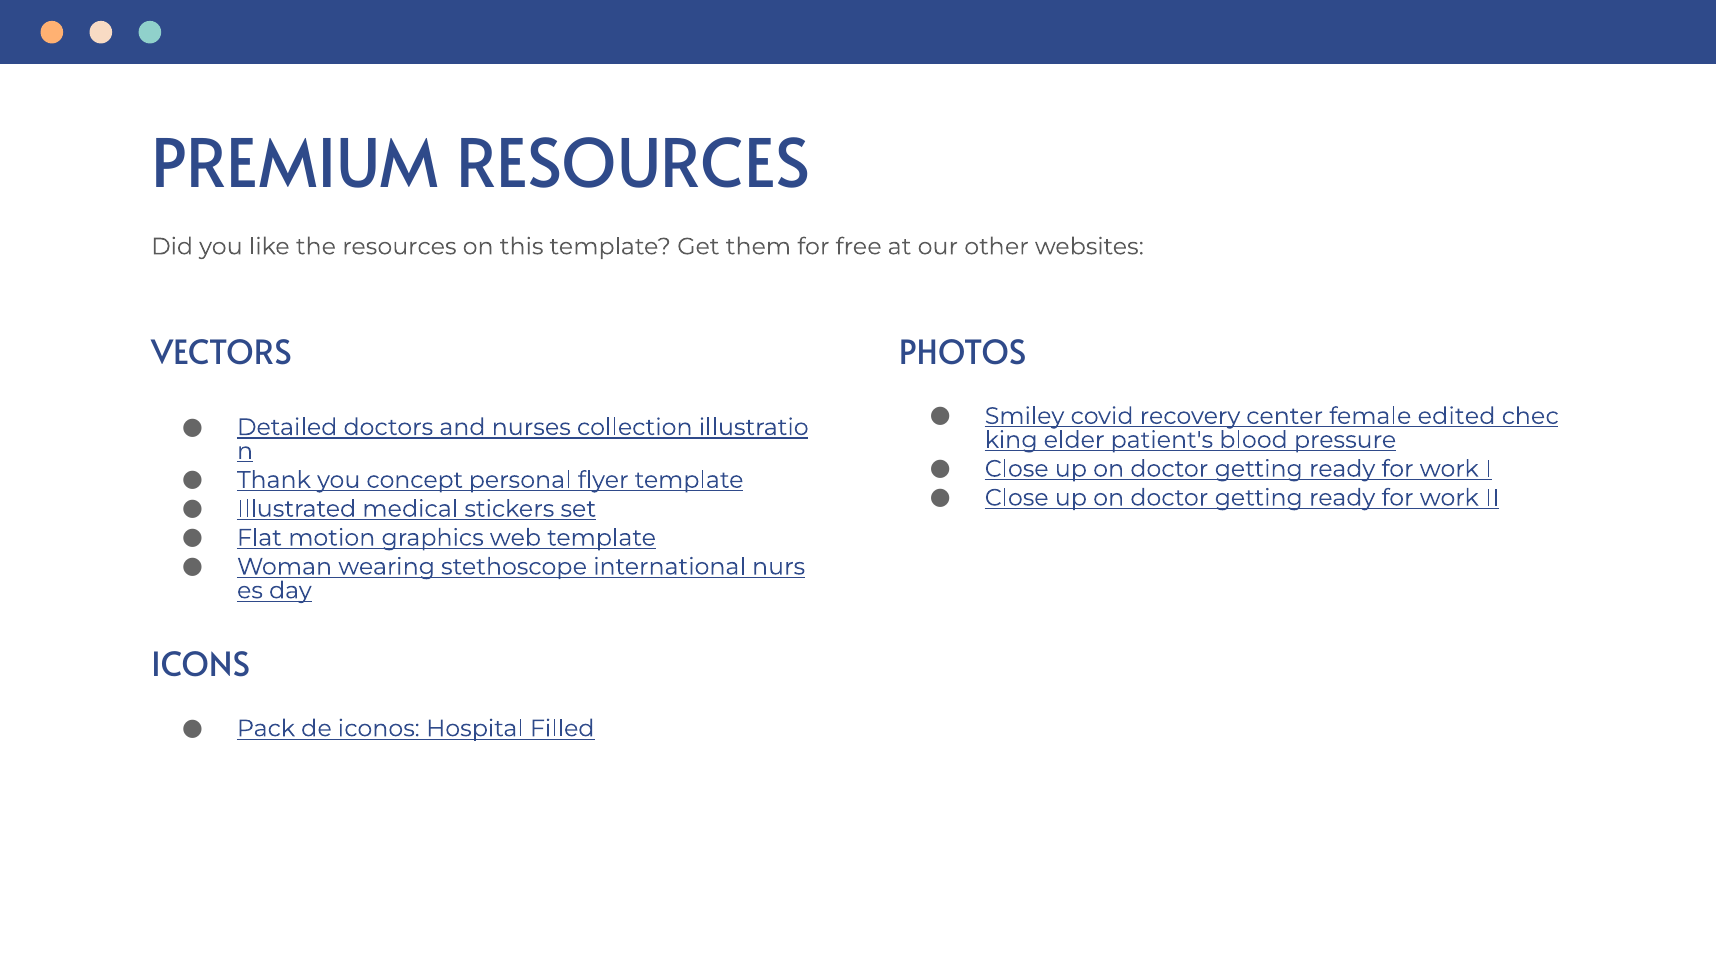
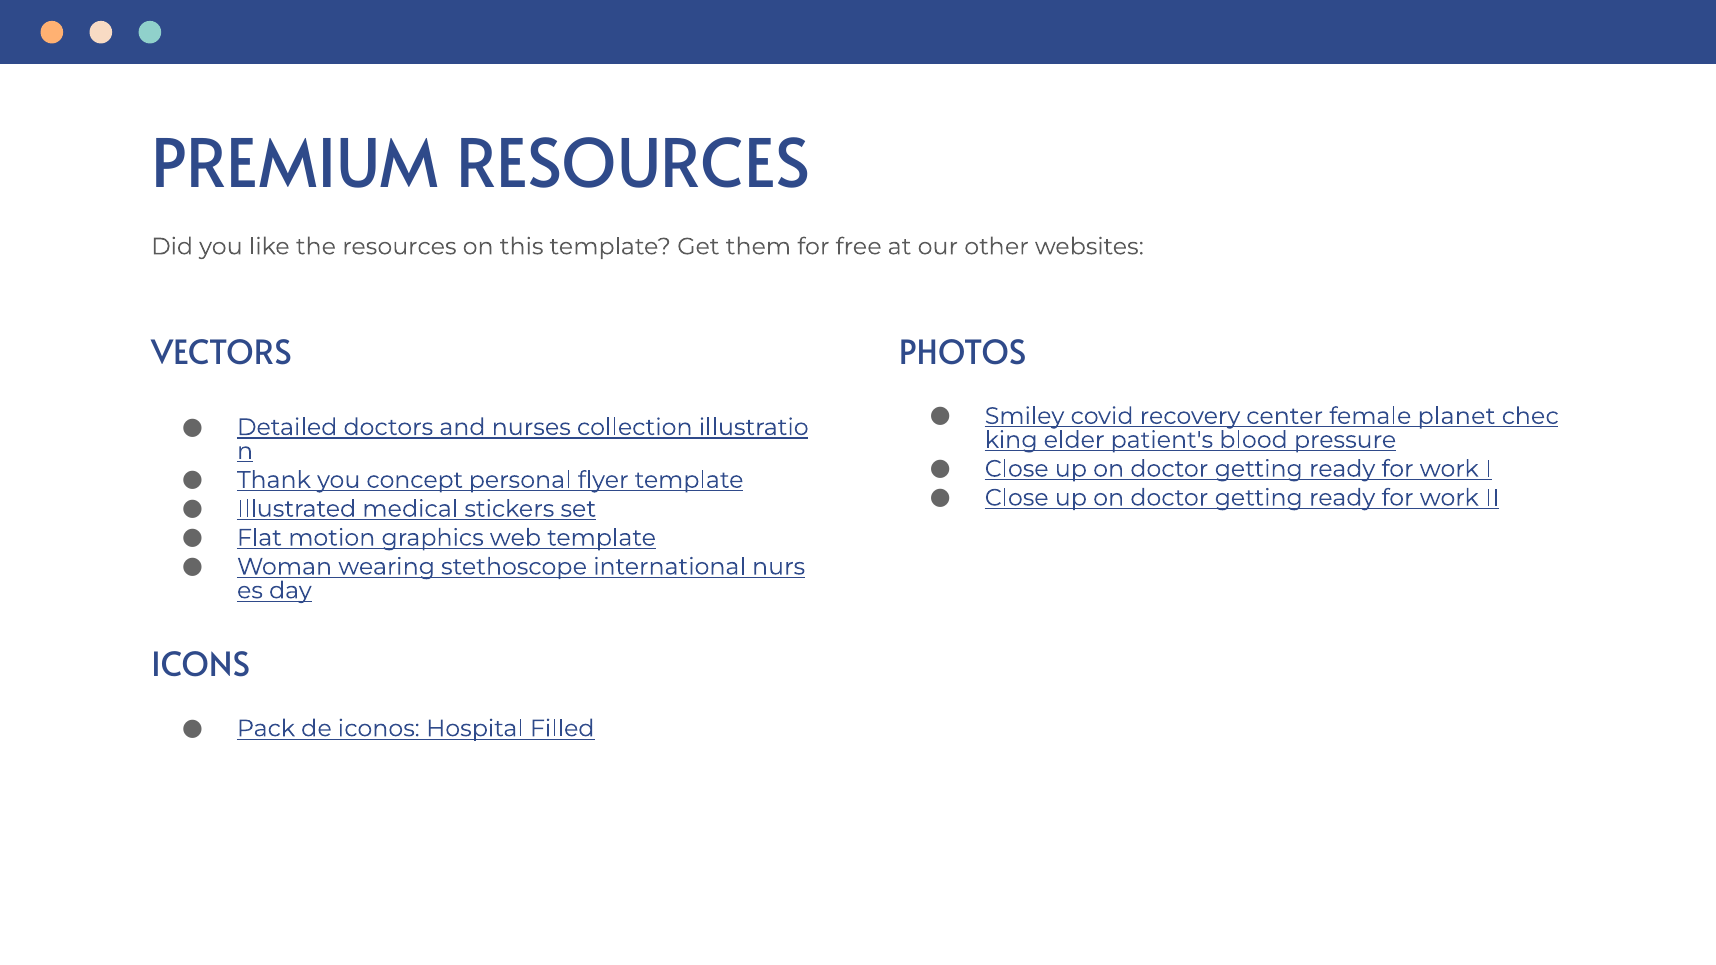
edited: edited -> planet (1456, 416)
